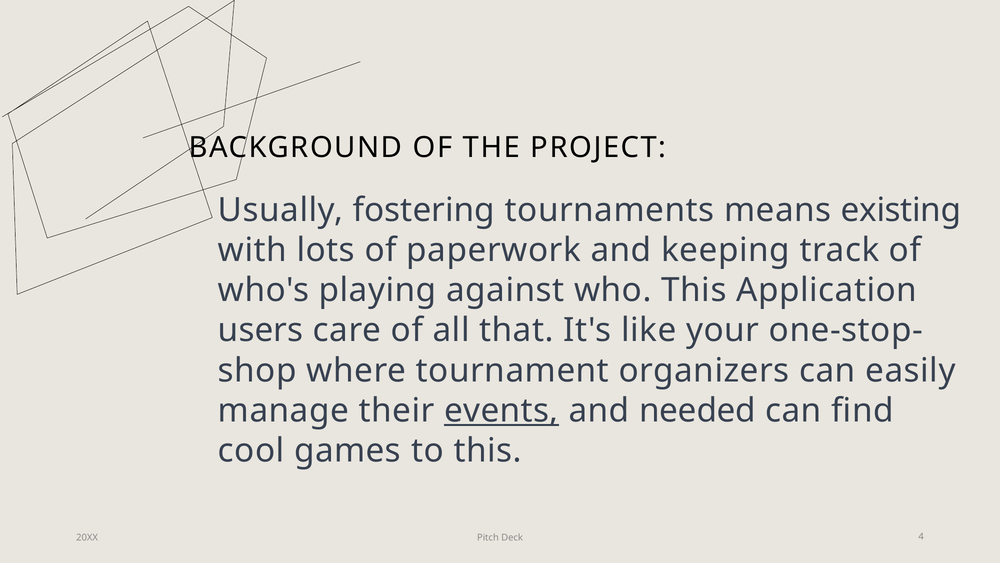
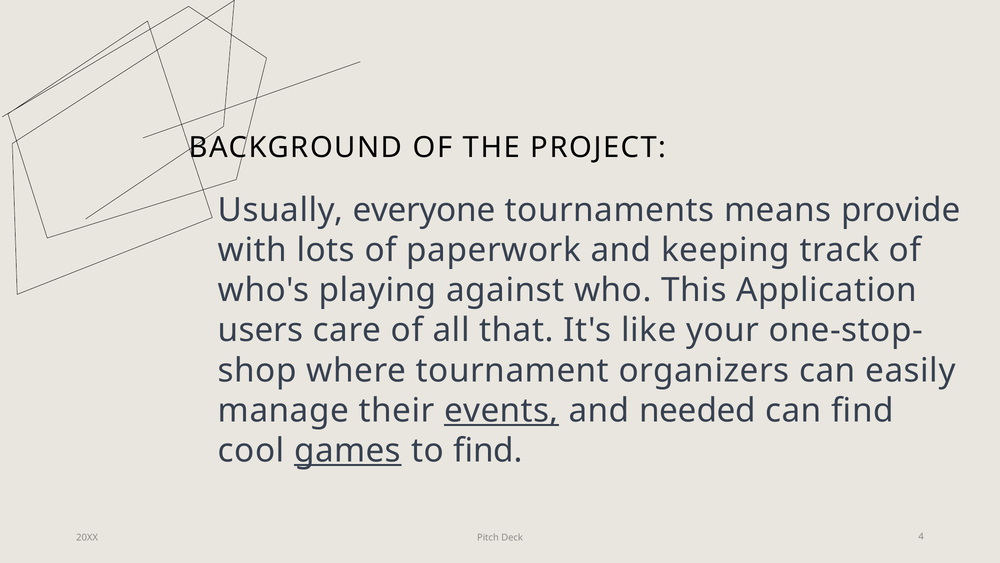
fostering: fostering -> everyone (424, 210)
existing: existing -> provide (901, 210)
games underline: none -> present (348, 450)
to this: this -> find (488, 450)
